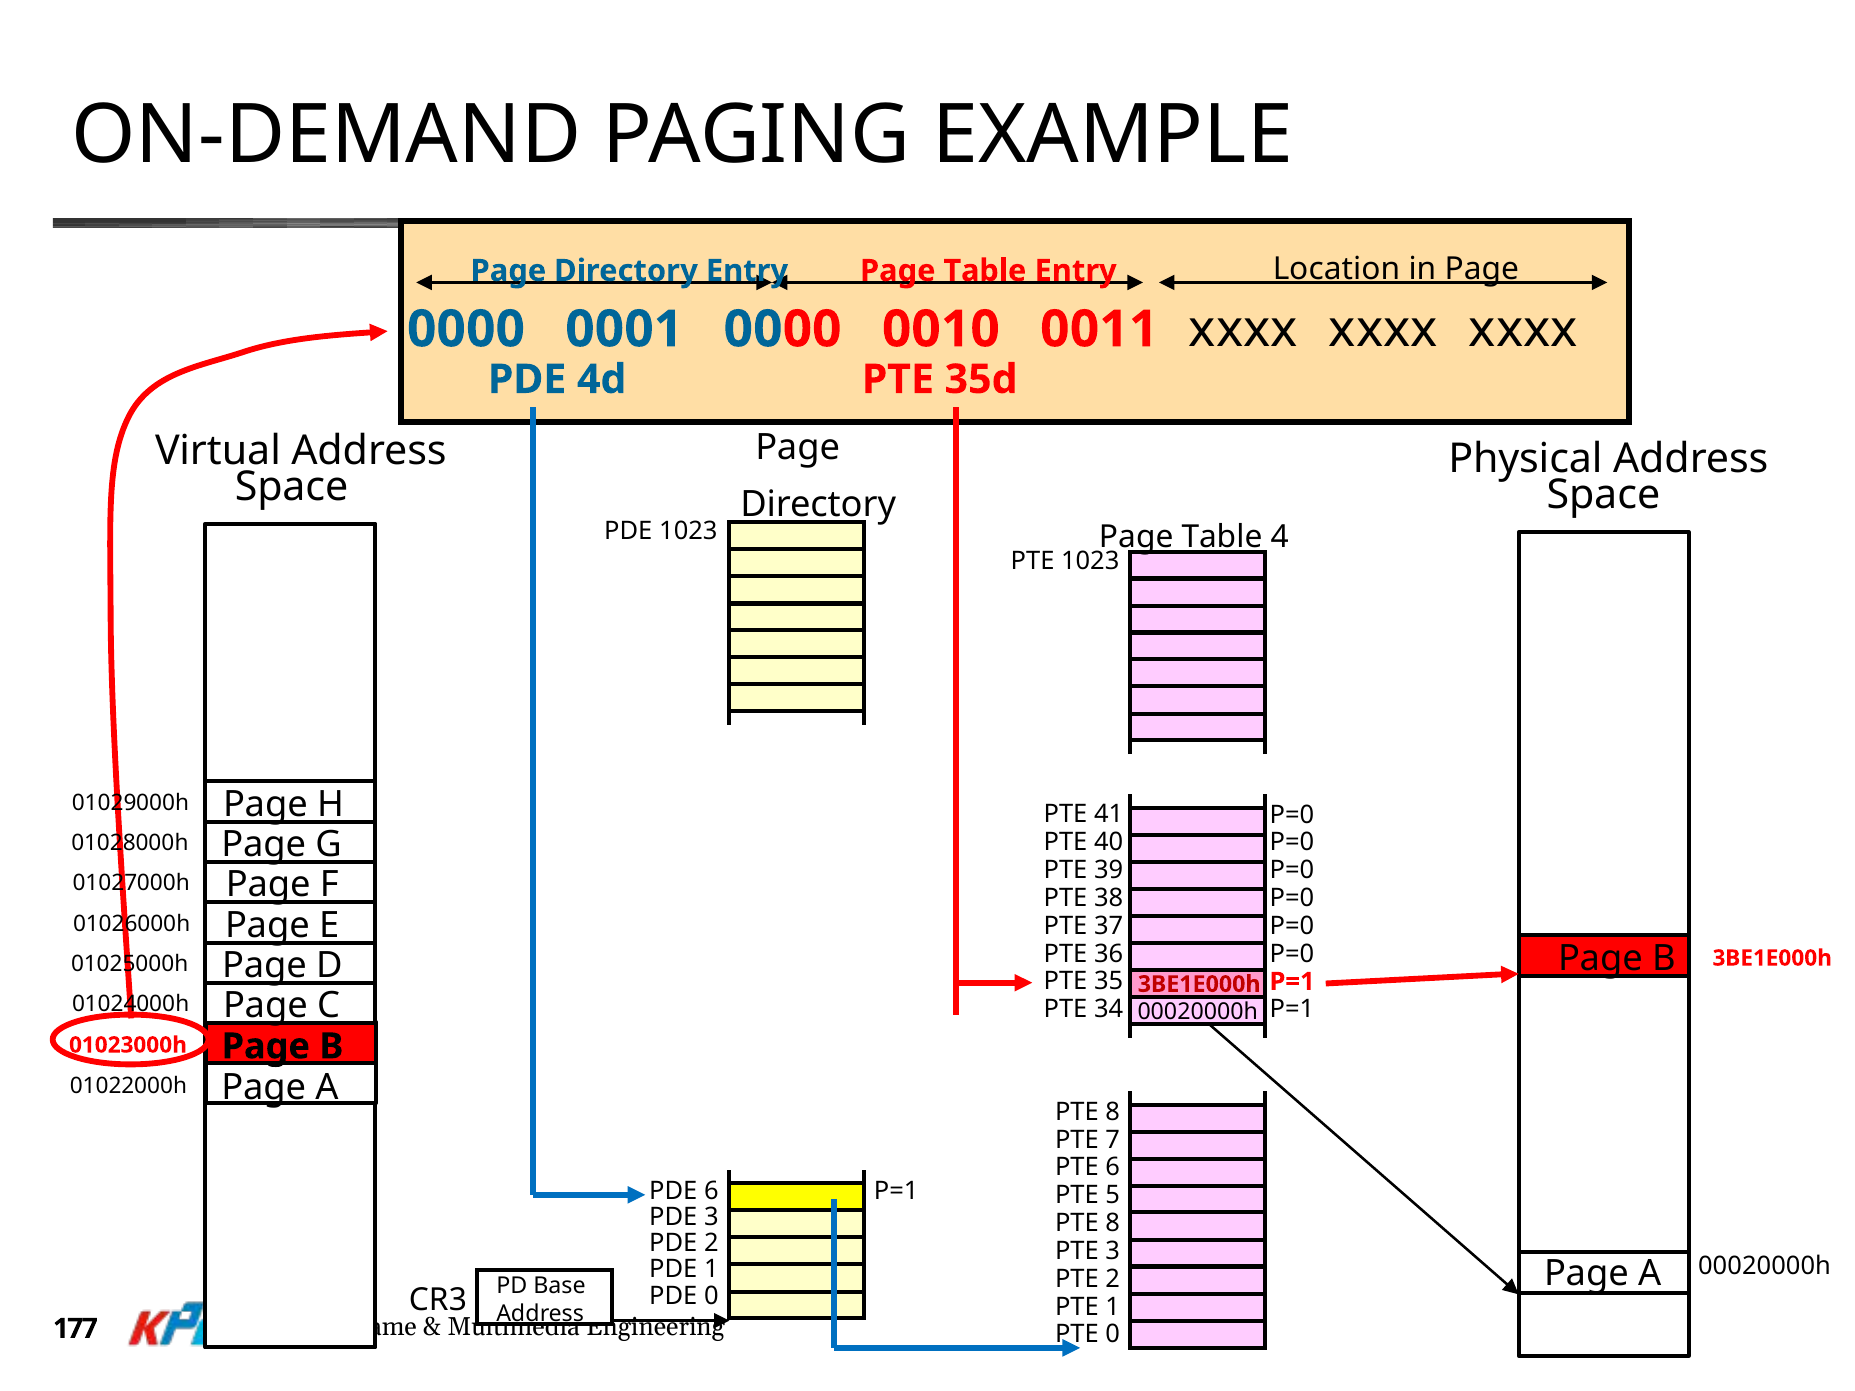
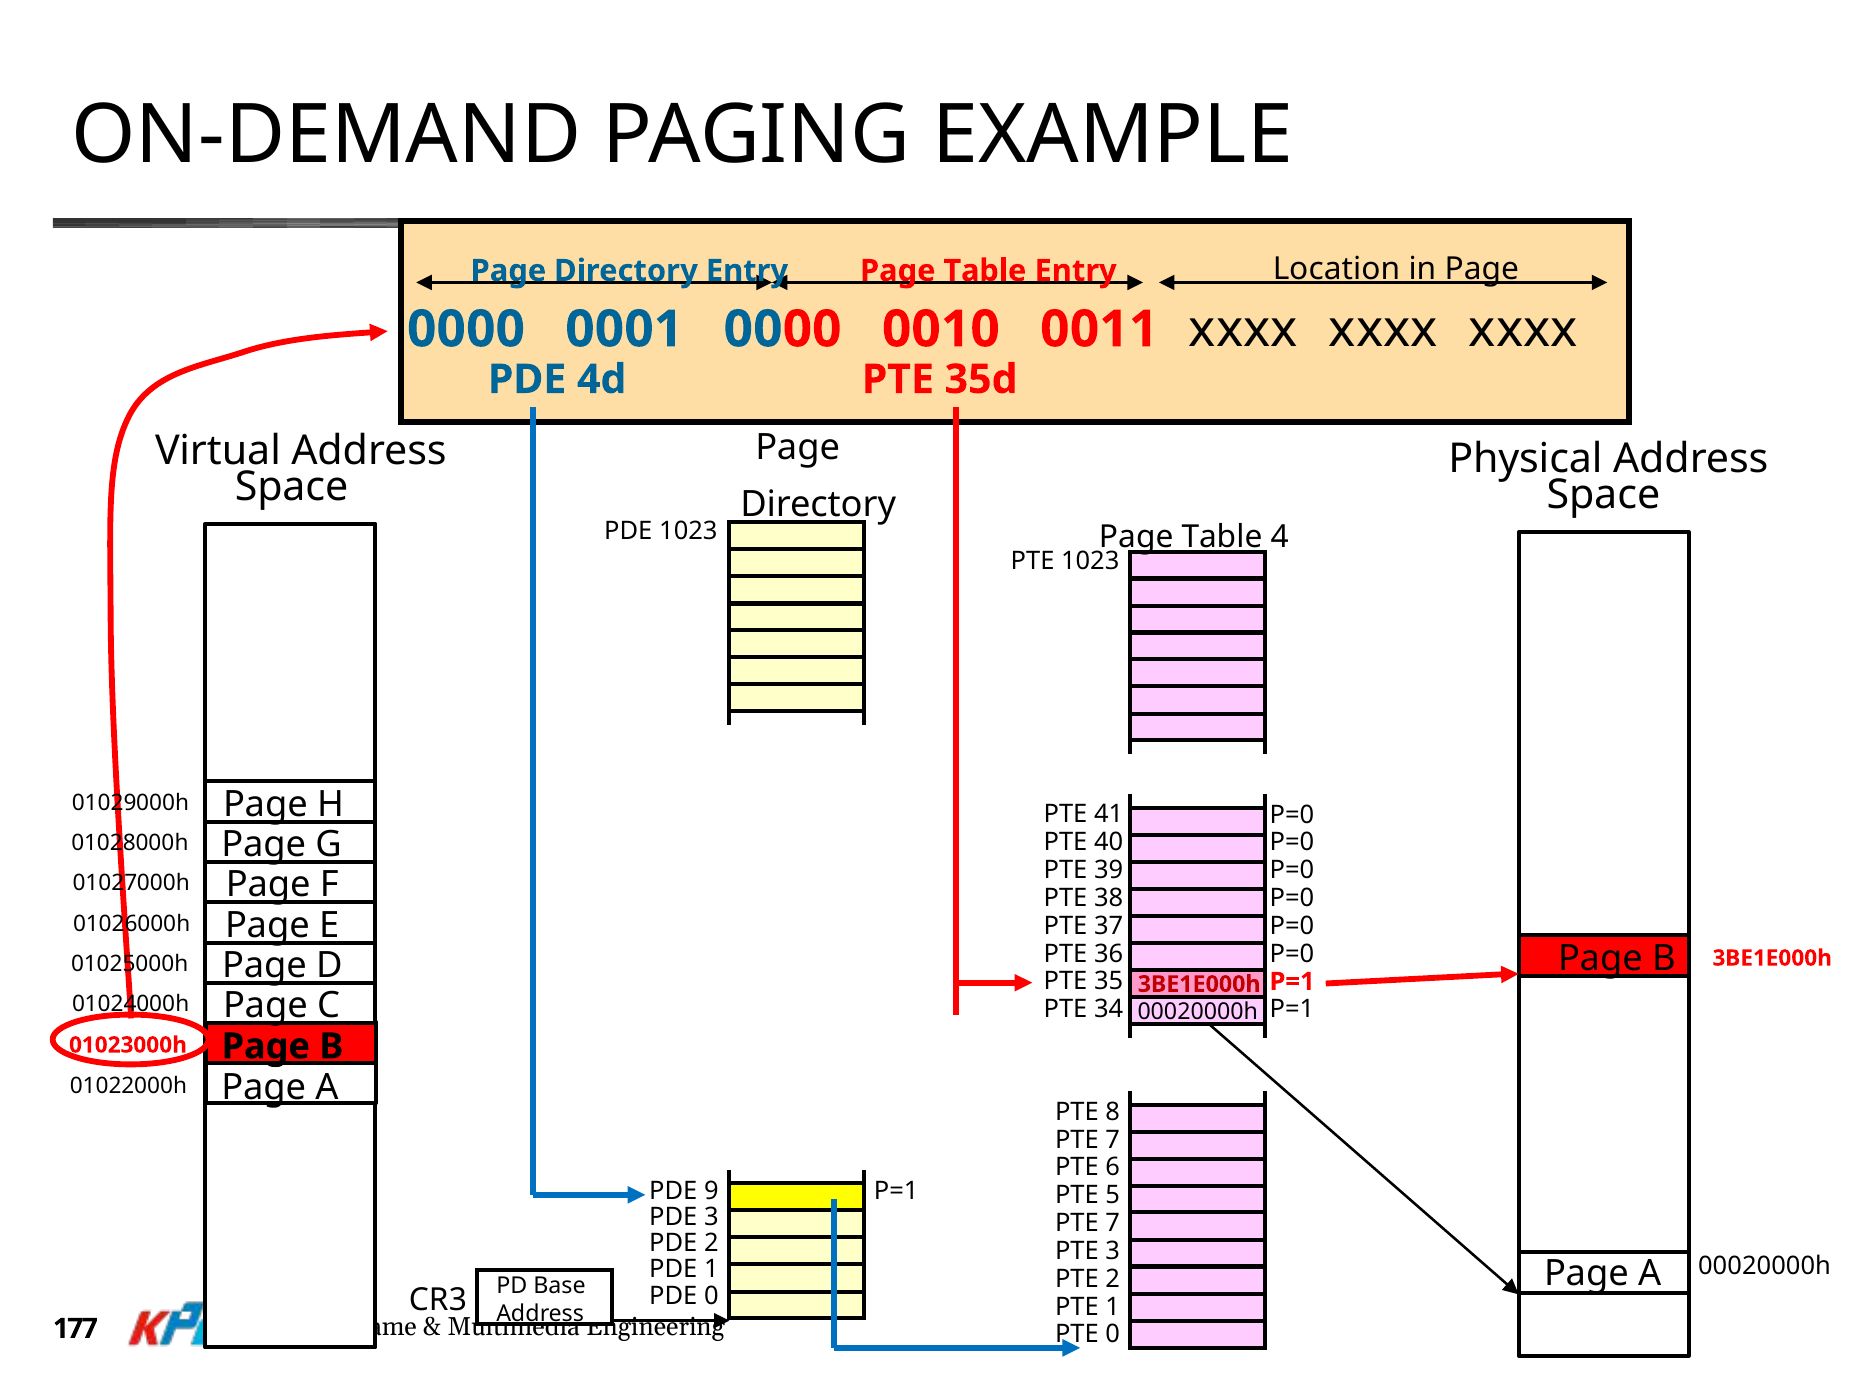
PDE 6: 6 -> 9 (711, 1191)
8: 8 -> 7 (1113, 1223)
